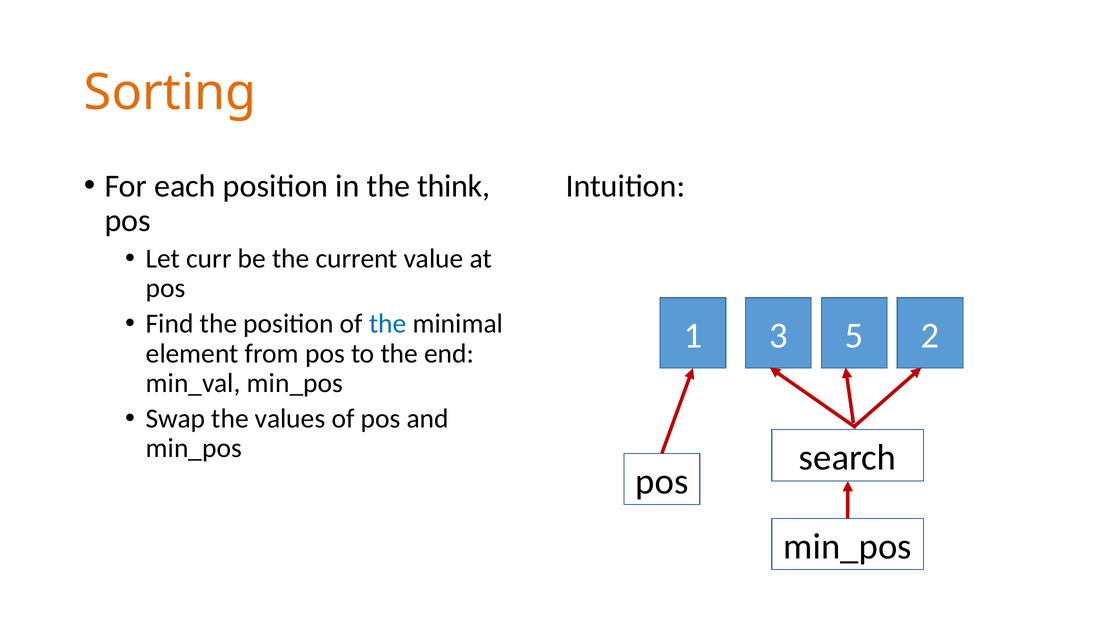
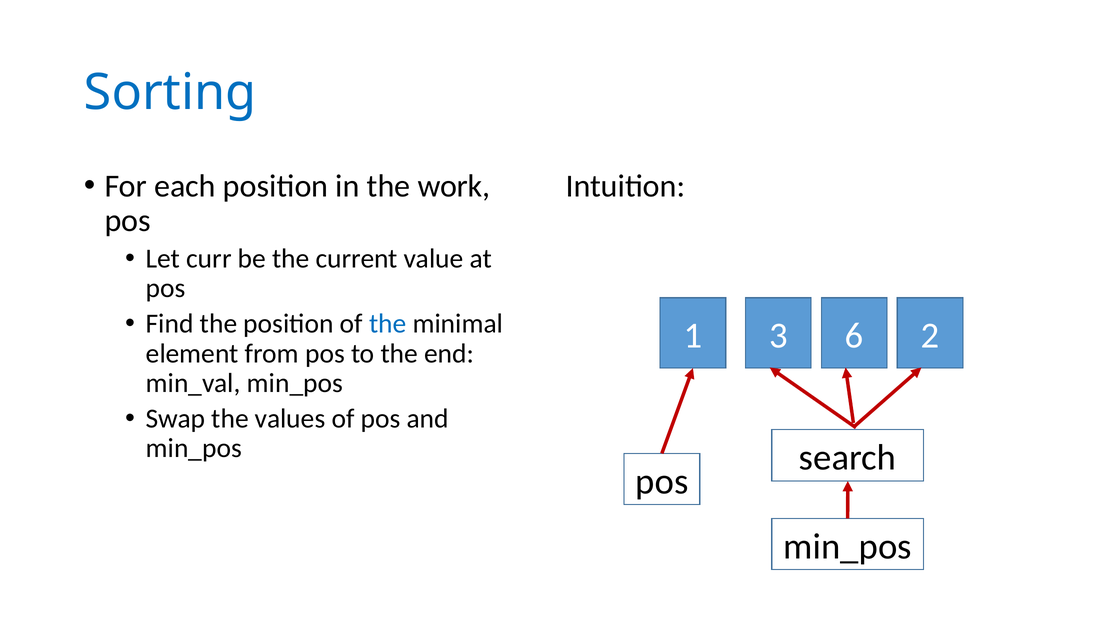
Sorting colour: orange -> blue (170, 92)
think: think -> work (454, 186)
5: 5 -> 6 (854, 336)
